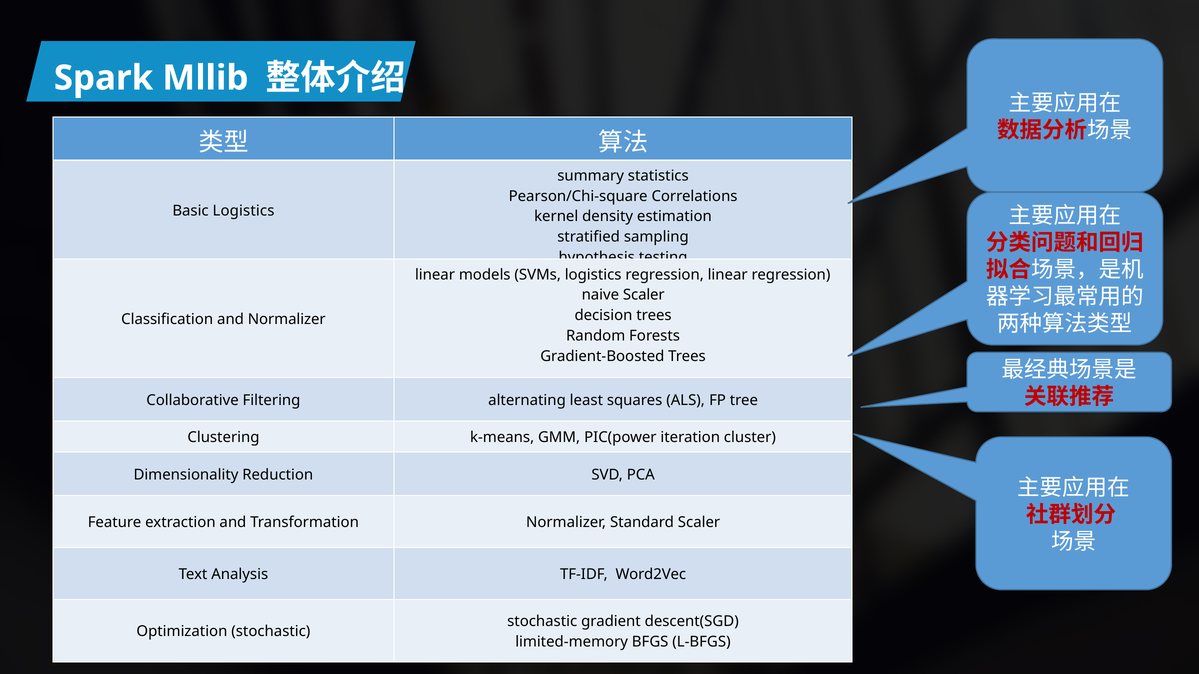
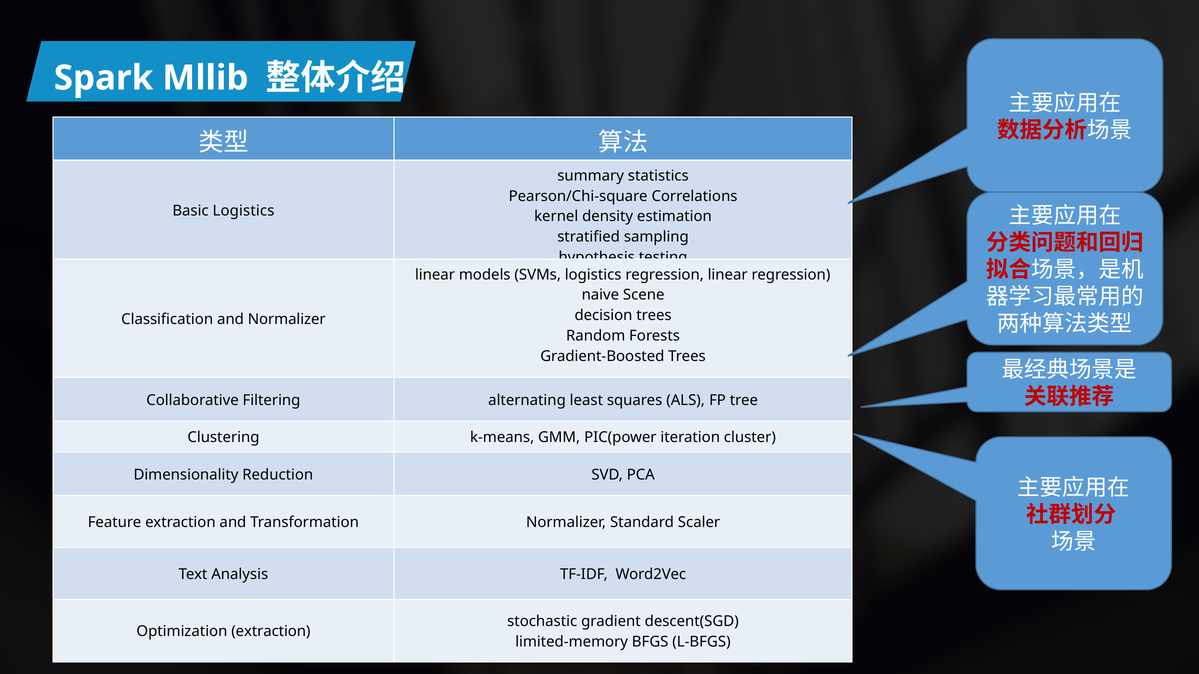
naive Scaler: Scaler -> Scene (644, 295)
Optimization stochastic: stochastic -> extraction (271, 632)
